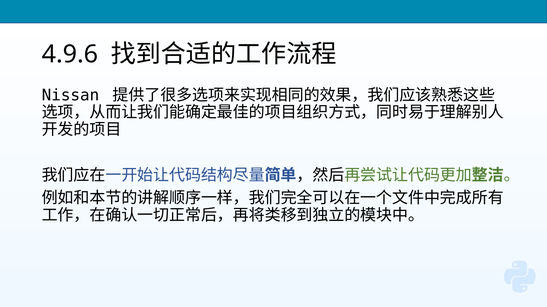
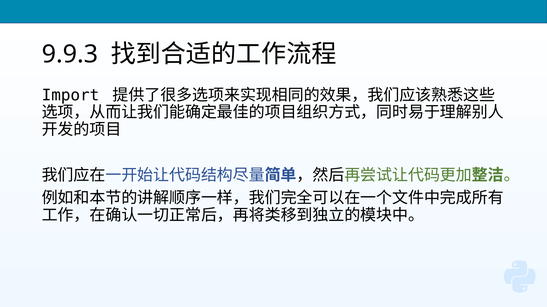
4.9.6: 4.9.6 -> 9.9.3 (70, 54)
Nissan: Nissan -> Import (70, 95)
